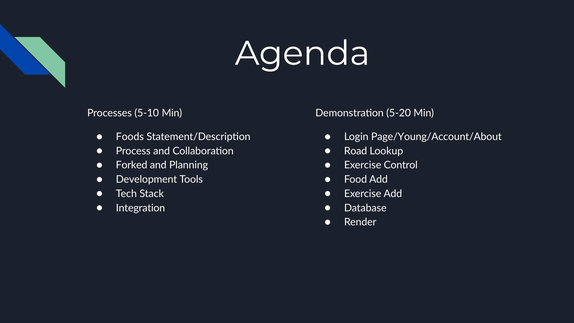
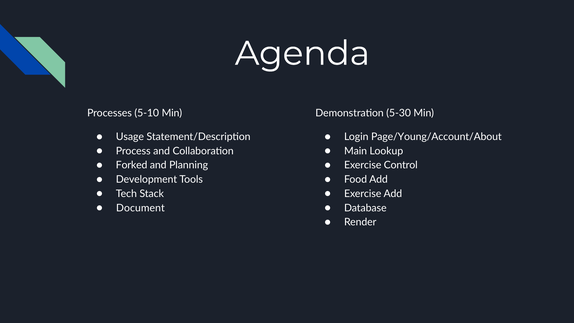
5-20: 5-20 -> 5-30 (399, 113)
Foods: Foods -> Usage (130, 137)
Road: Road -> Main (356, 151)
Integration: Integration -> Document (140, 208)
